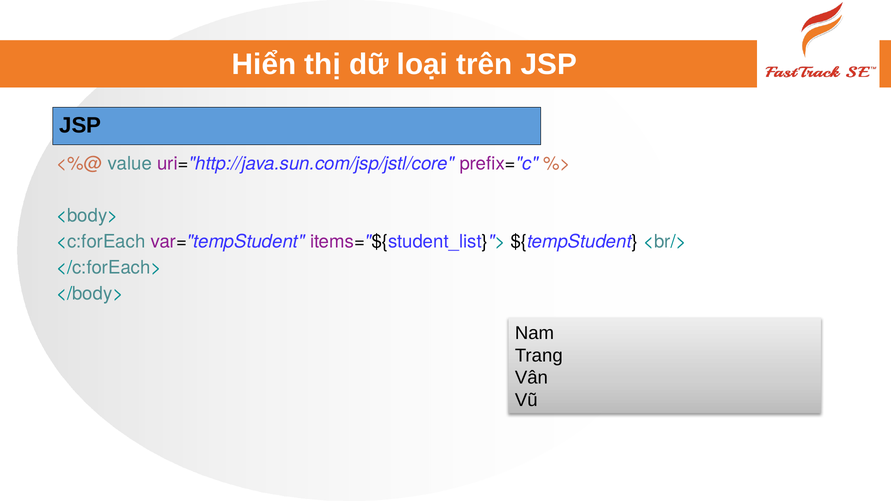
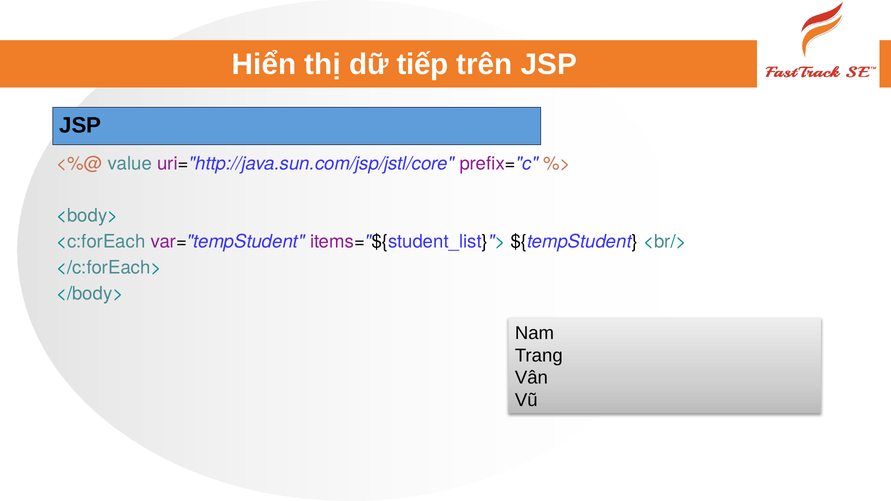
loại: loại -> tiếp (423, 64)
